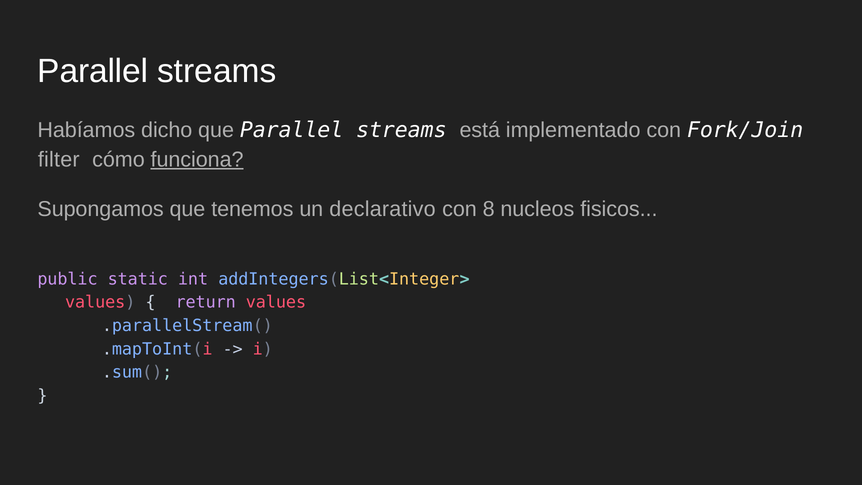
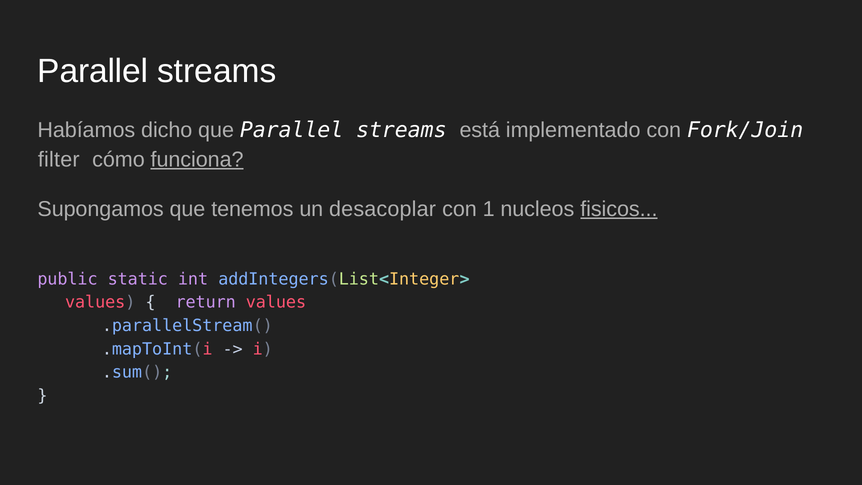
declarativo: declarativo -> desacoplar (383, 209)
8: 8 -> 1 (489, 209)
fisicos underline: none -> present (619, 209)
